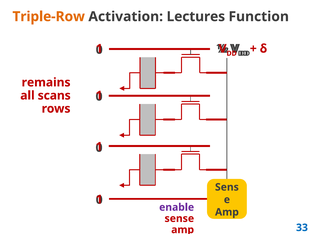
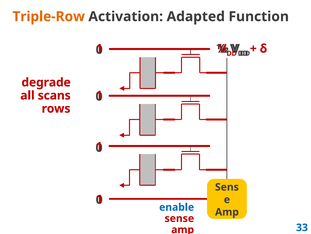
Lectures: Lectures -> Adapted (196, 17)
remains: remains -> degrade (46, 82)
enable colour: purple -> blue (177, 207)
